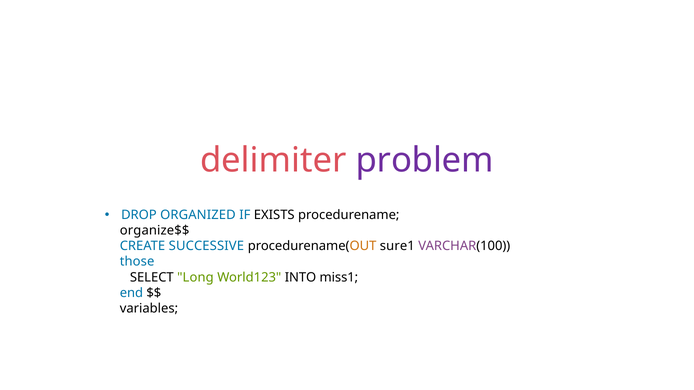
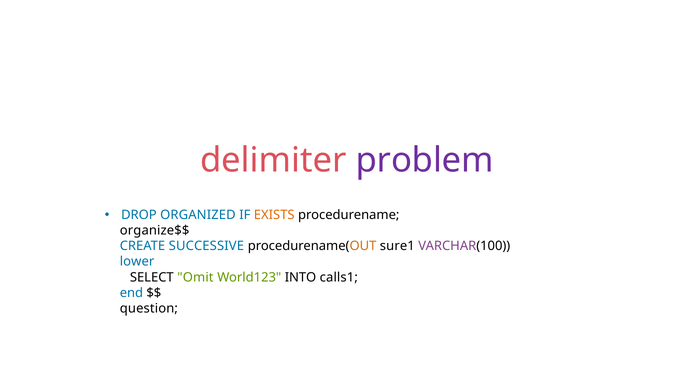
EXISTS colour: black -> orange (274, 215)
those: those -> lower (137, 262)
Long: Long -> Omit (195, 278)
miss1: miss1 -> calls1 (339, 278)
variables: variables -> question (149, 309)
